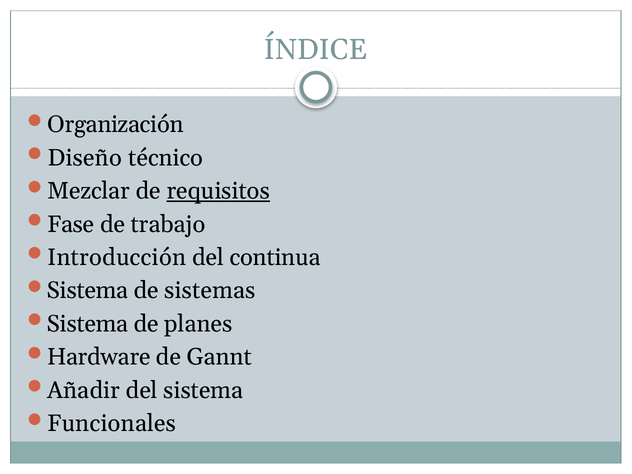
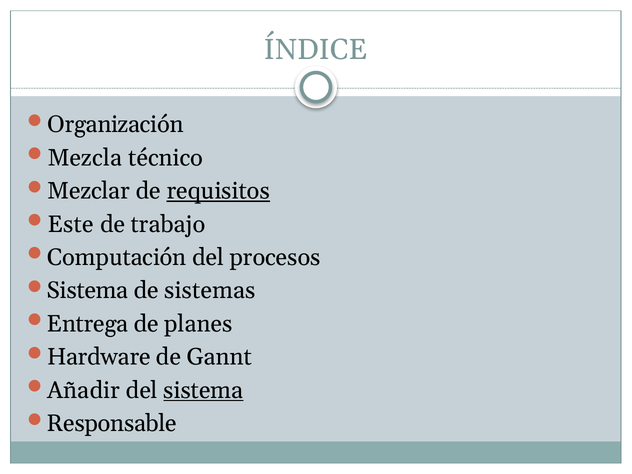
Diseño: Diseño -> Mezcla (85, 158)
Fase: Fase -> Este (71, 224)
Introducción: Introducción -> Computación (117, 257)
continua: continua -> procesos (275, 257)
Sistema: Sistema -> Entrega (88, 324)
sistema underline: none -> present (203, 390)
Funcionales: Funcionales -> Responsable (112, 424)
